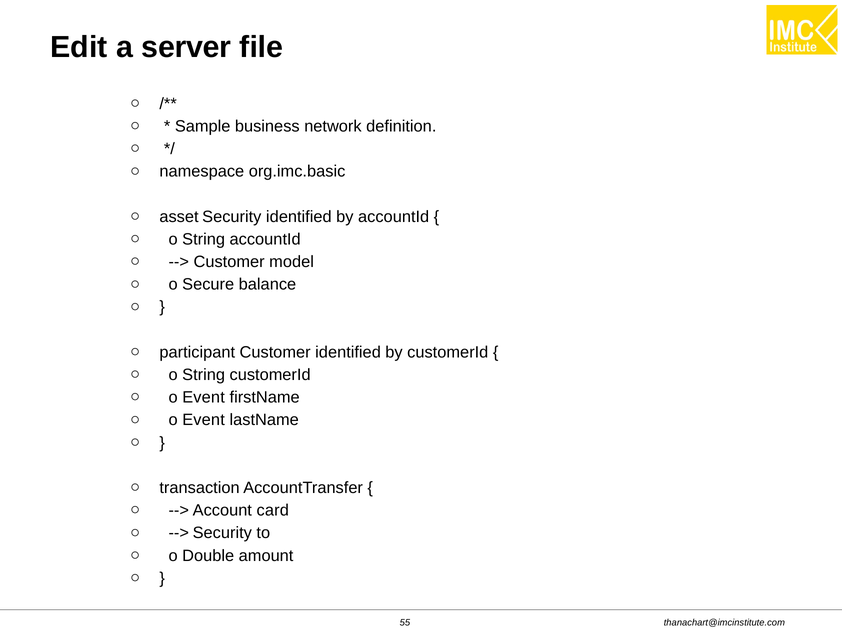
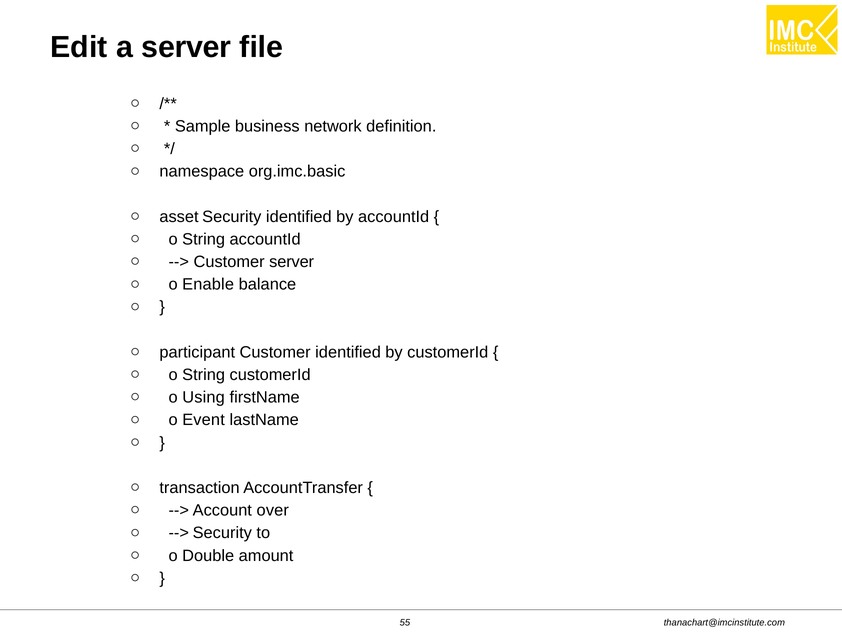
Customer model: model -> server (292, 262)
Secure: Secure -> Enable (208, 284)
Event: Event -> Using (204, 397)
card: card -> over (273, 510)
